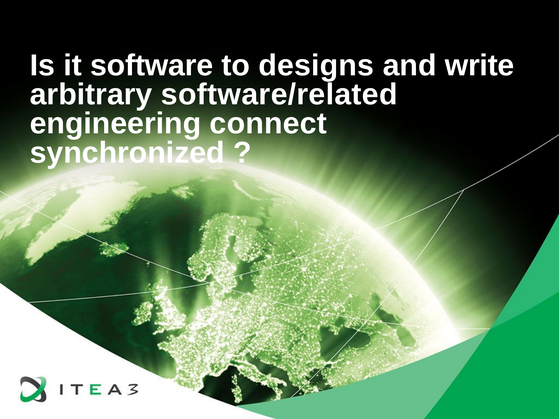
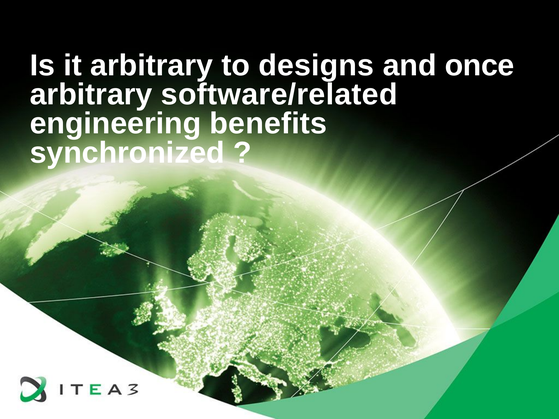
it software: software -> arbitrary (152, 66)
write: write -> once (480, 66)
connect: connect -> benefits (268, 124)
